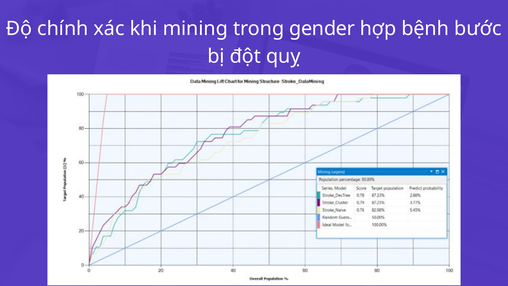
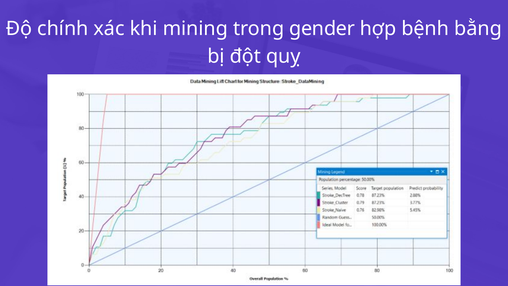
bước: bước -> bằng (478, 29)
